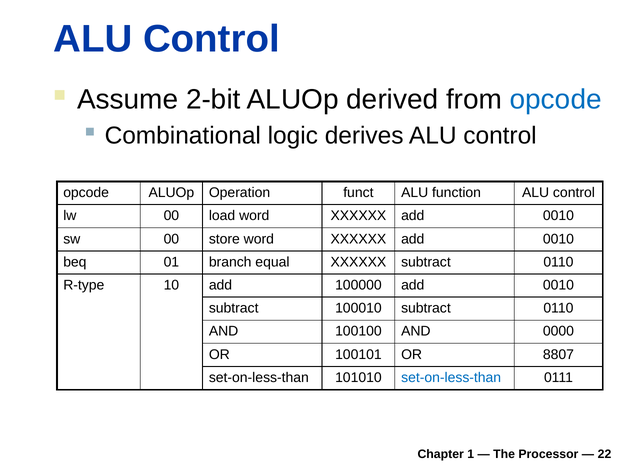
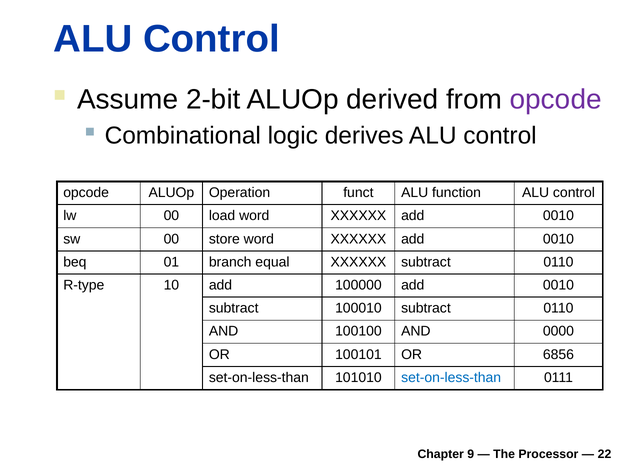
opcode colour: blue -> purple (556, 99)
8807: 8807 -> 6856 (558, 355)
1: 1 -> 9 (471, 455)
